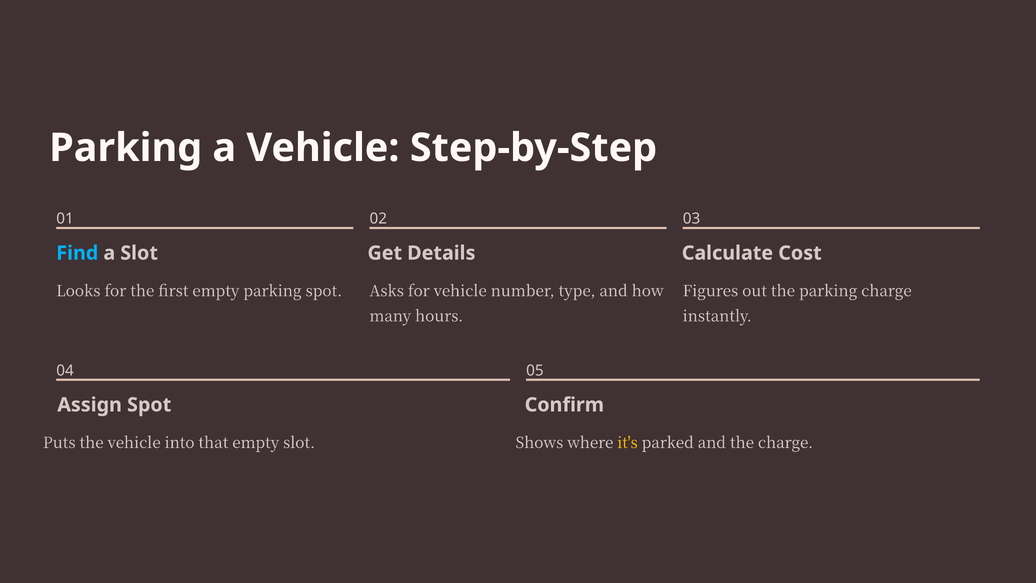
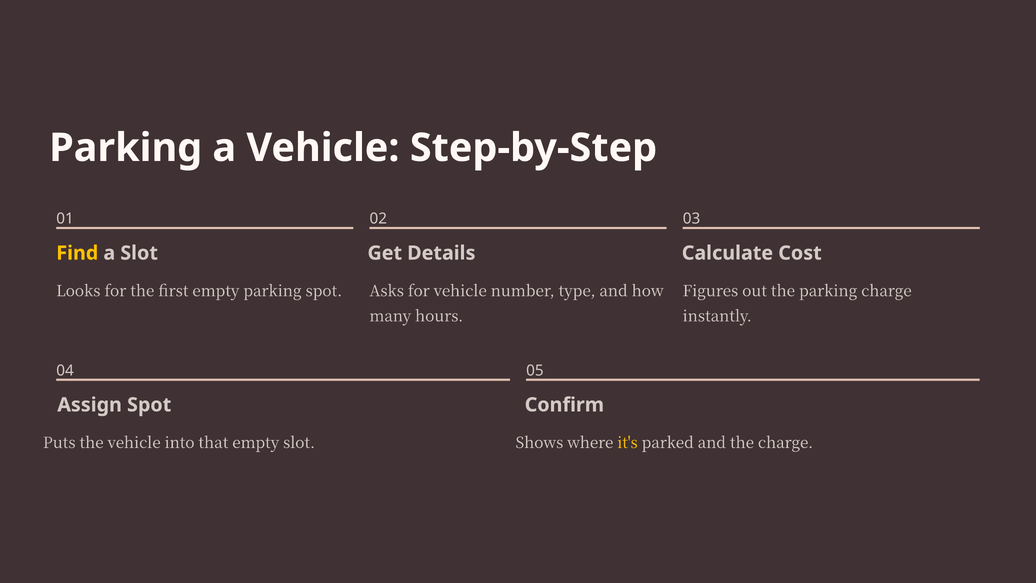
Find colour: light blue -> yellow (77, 253)
